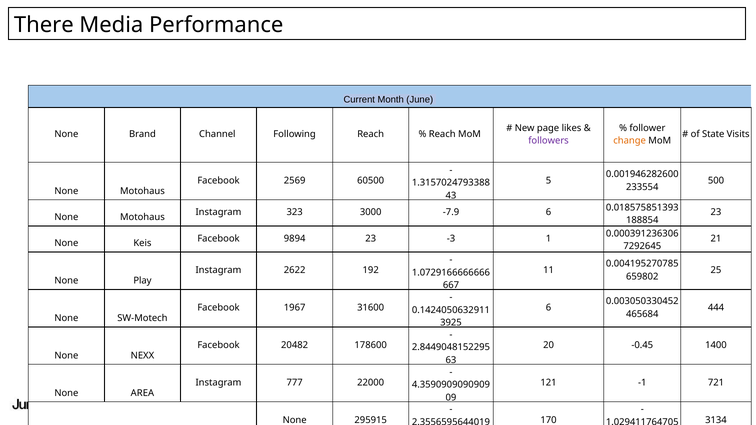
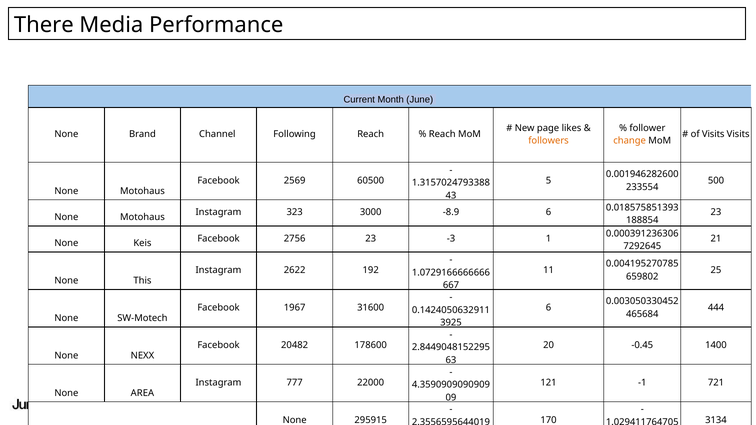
of State: State -> Visits (713, 134)
followers colour: purple -> orange (549, 141)
-7.9: -7.9 -> -8.9 (451, 212)
9894: 9894 -> 2756 (295, 239)
Play: Play -> This (142, 281)
